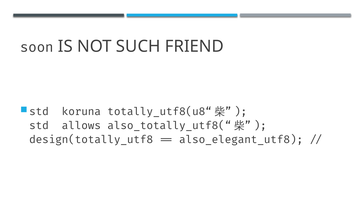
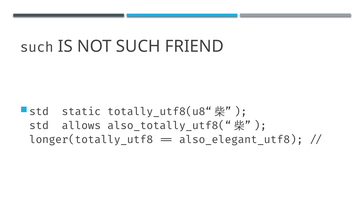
soon: soon -> such (37, 47)
std::koruna: std::koruna -> std::static (65, 112)
design(totally_utf8: design(totally_utf8 -> longer(totally_utf8 (91, 139)
